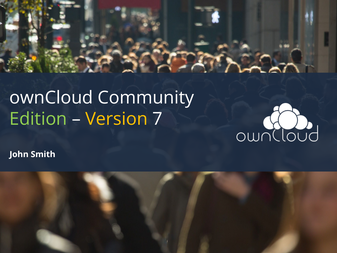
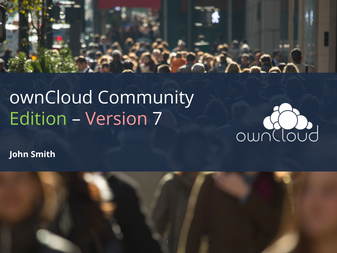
Version colour: yellow -> pink (116, 119)
